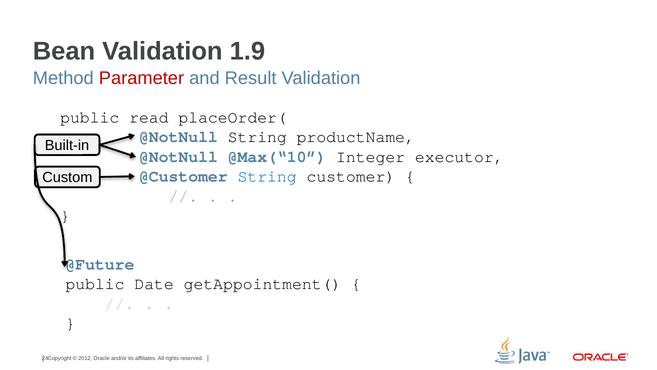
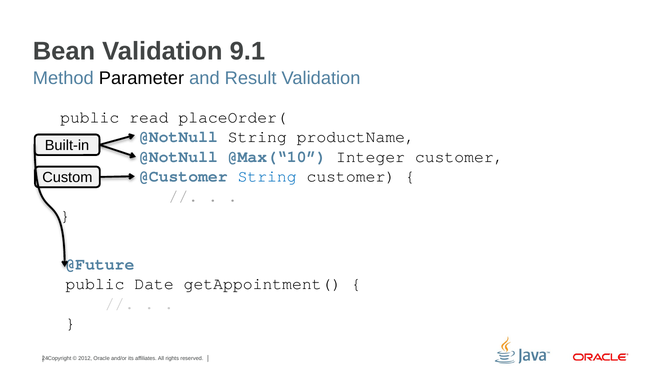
1.9: 1.9 -> 9.1 (247, 51)
Parameter colour: red -> black (141, 78)
Integer executor: executor -> customer (459, 157)
